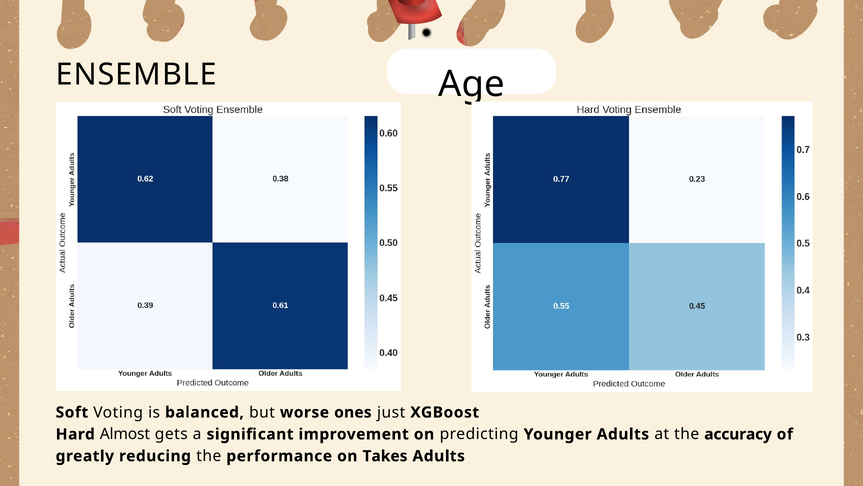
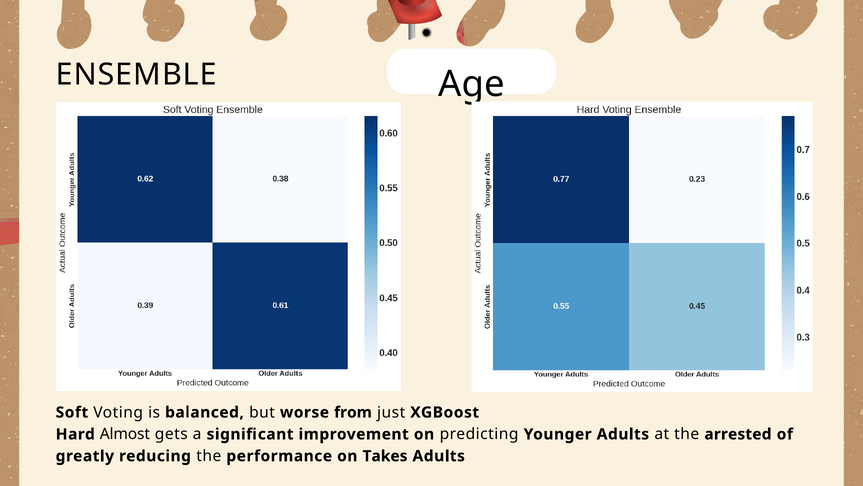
ones: ones -> from (353, 412)
accuracy: accuracy -> arrested (738, 434)
